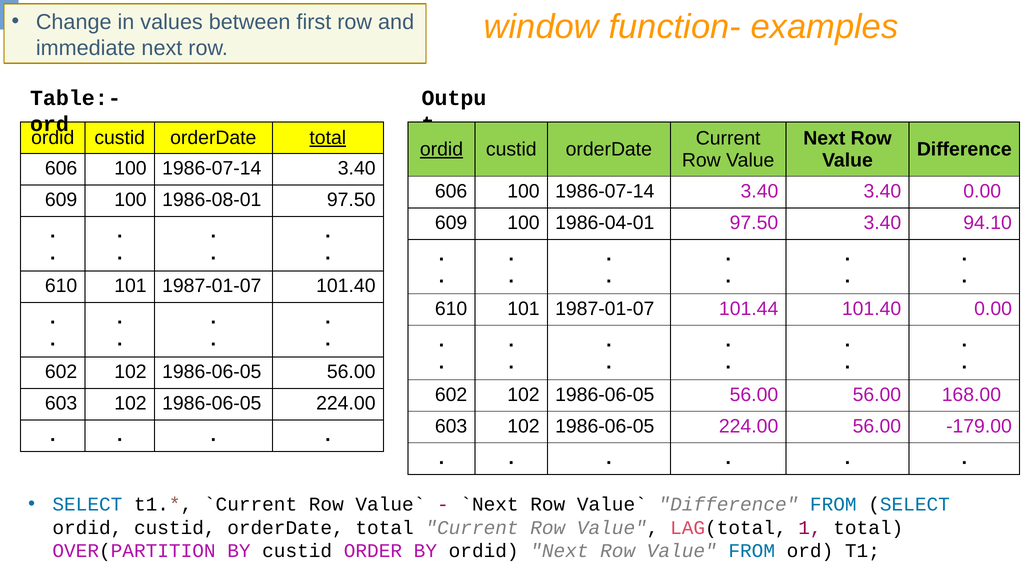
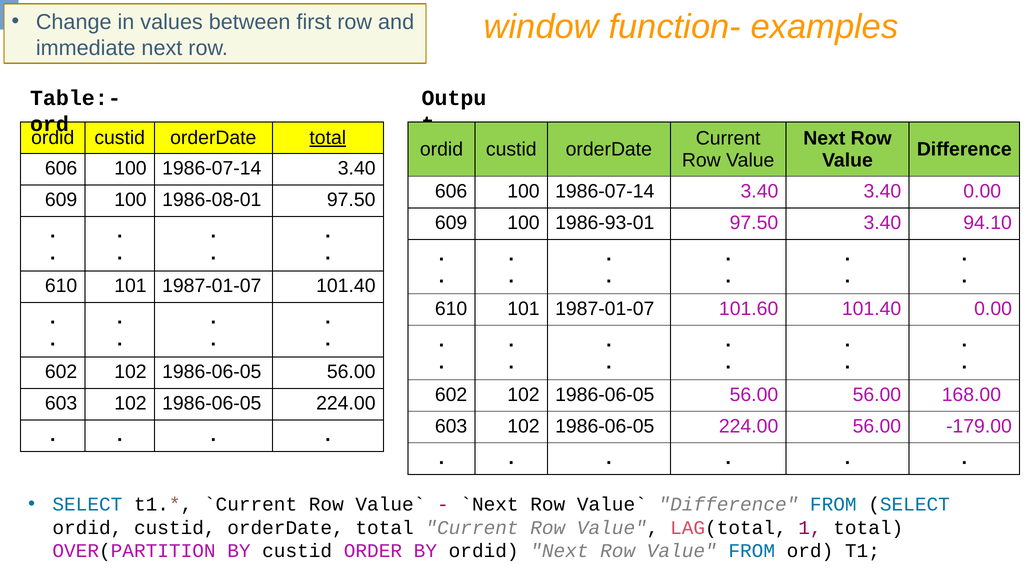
ordid underline: present -> none (441, 149)
1986-04-01: 1986-04-01 -> 1986-93-01 (605, 223)
101.44: 101.44 -> 101.60 (749, 309)
